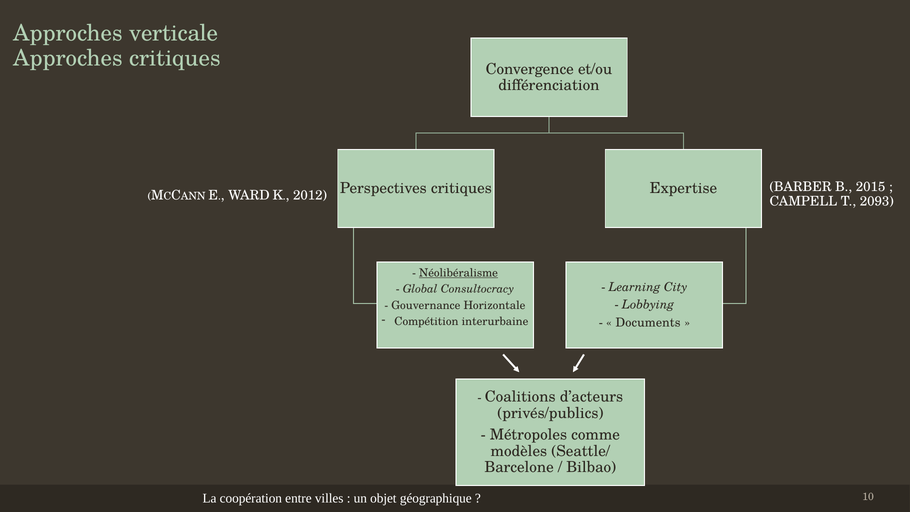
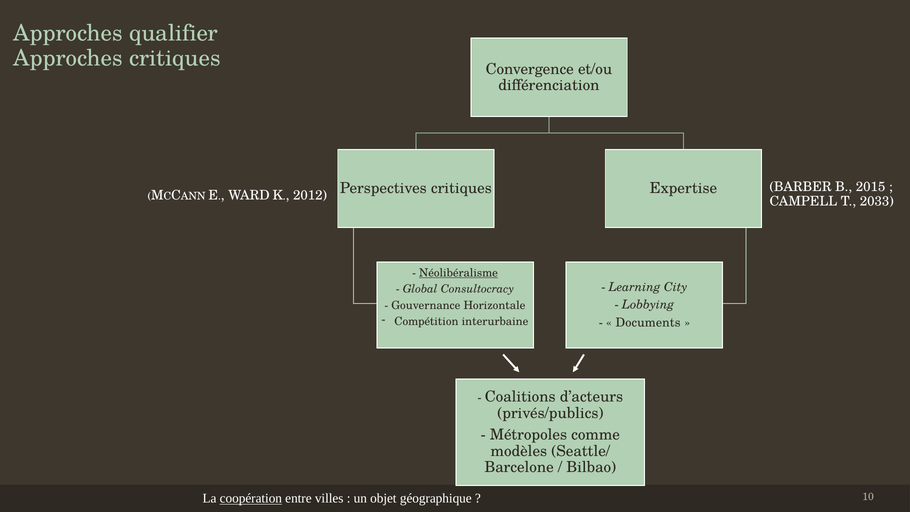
verticale: verticale -> qualifier (174, 33)
2093: 2093 -> 2033 (877, 201)
coopération underline: none -> present (251, 498)
